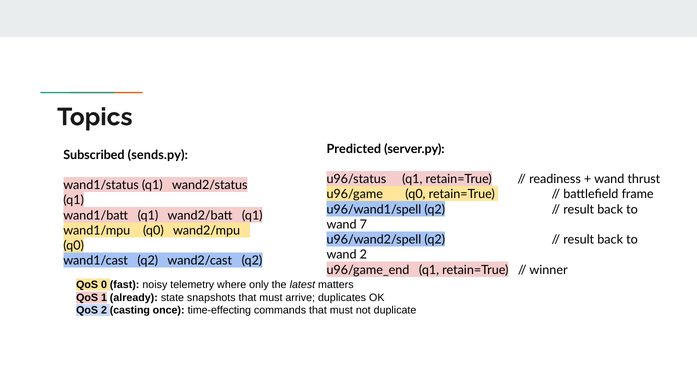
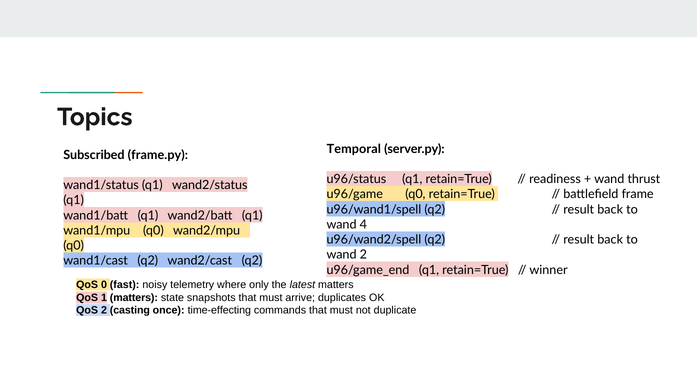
Predicted: Predicted -> Temporal (354, 149)
sends.py: sends.py -> frame.py (158, 155)
7: 7 -> 4 (363, 225)
1 already: already -> matters (134, 298)
